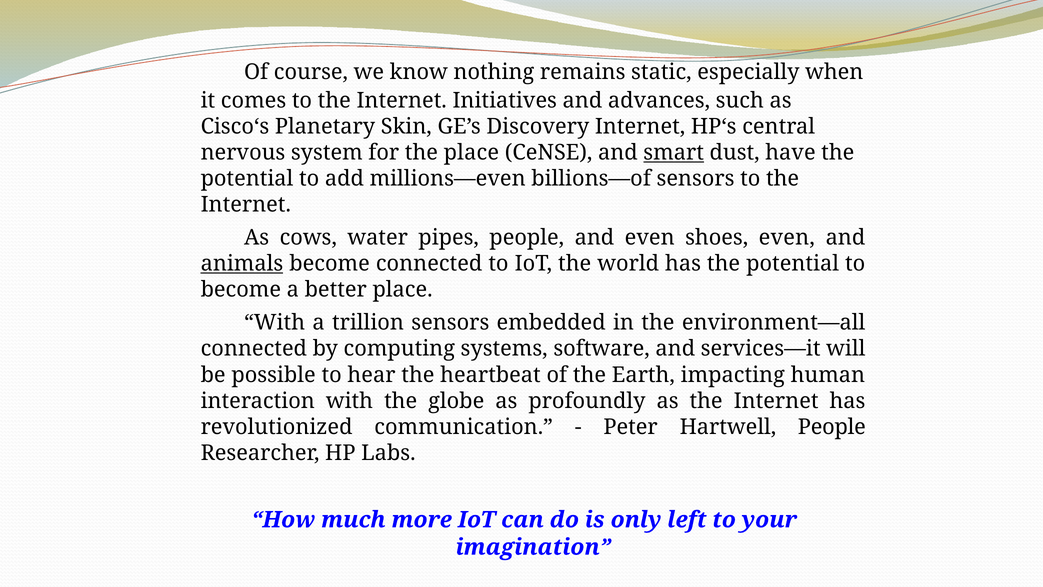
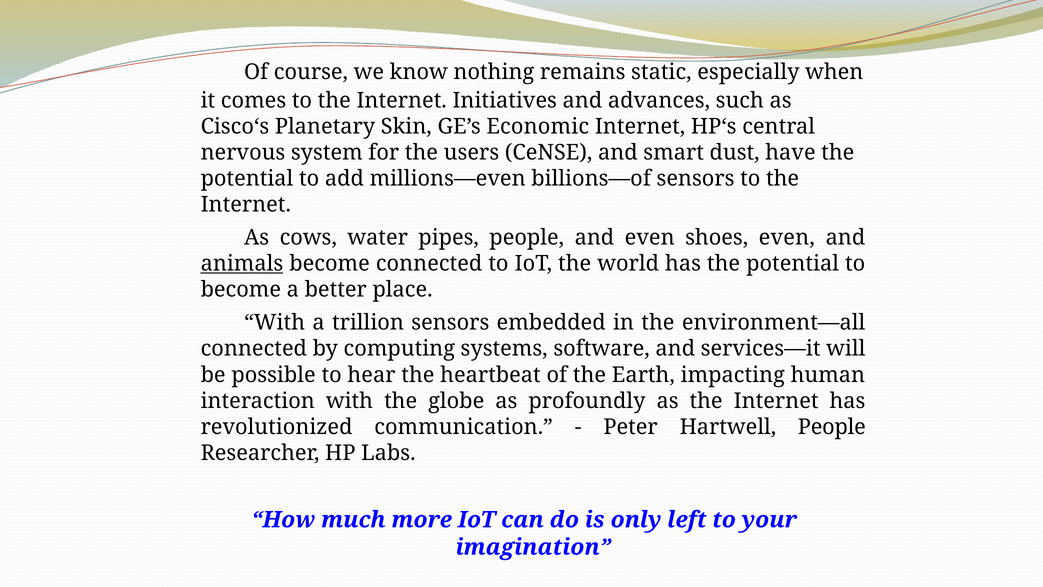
Discovery: Discovery -> Economic (538, 126)
the place: place -> users (471, 152)
smart underline: present -> none (674, 152)
